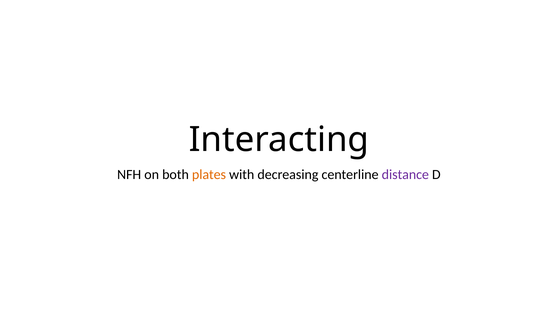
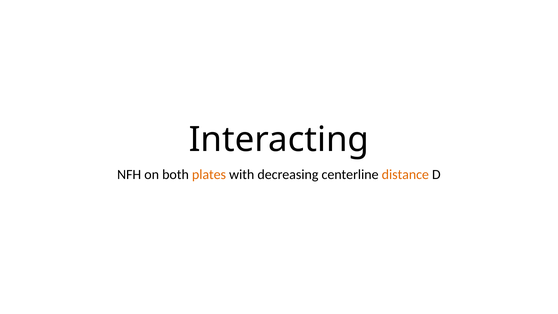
distance colour: purple -> orange (405, 174)
